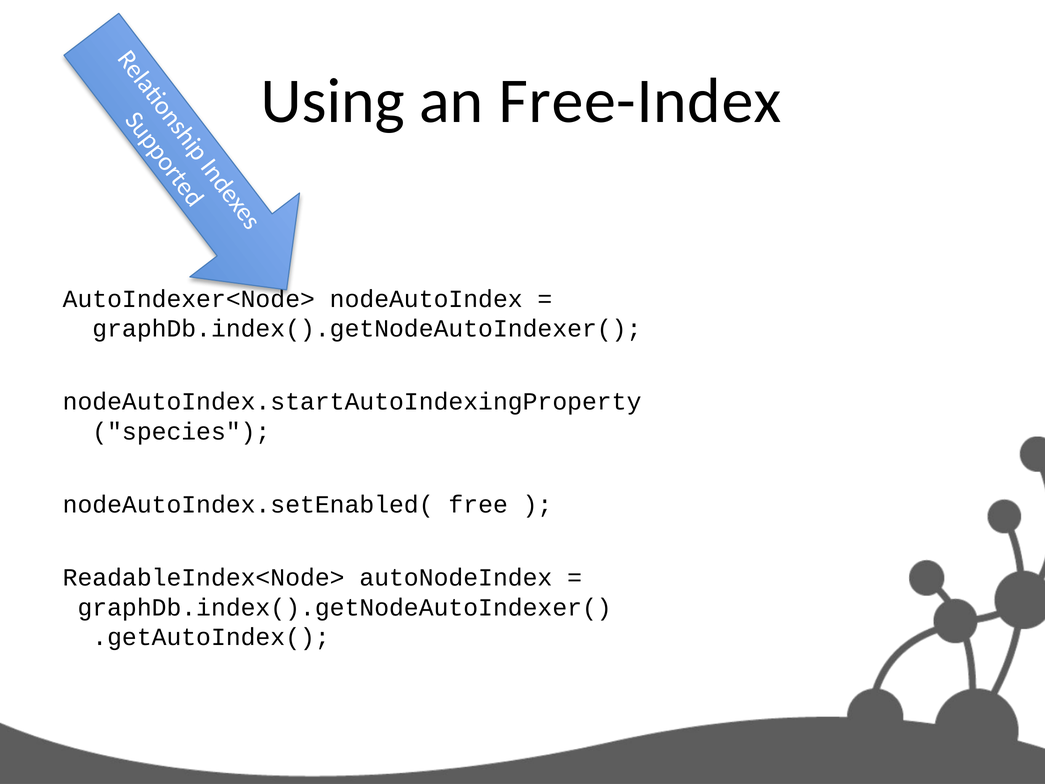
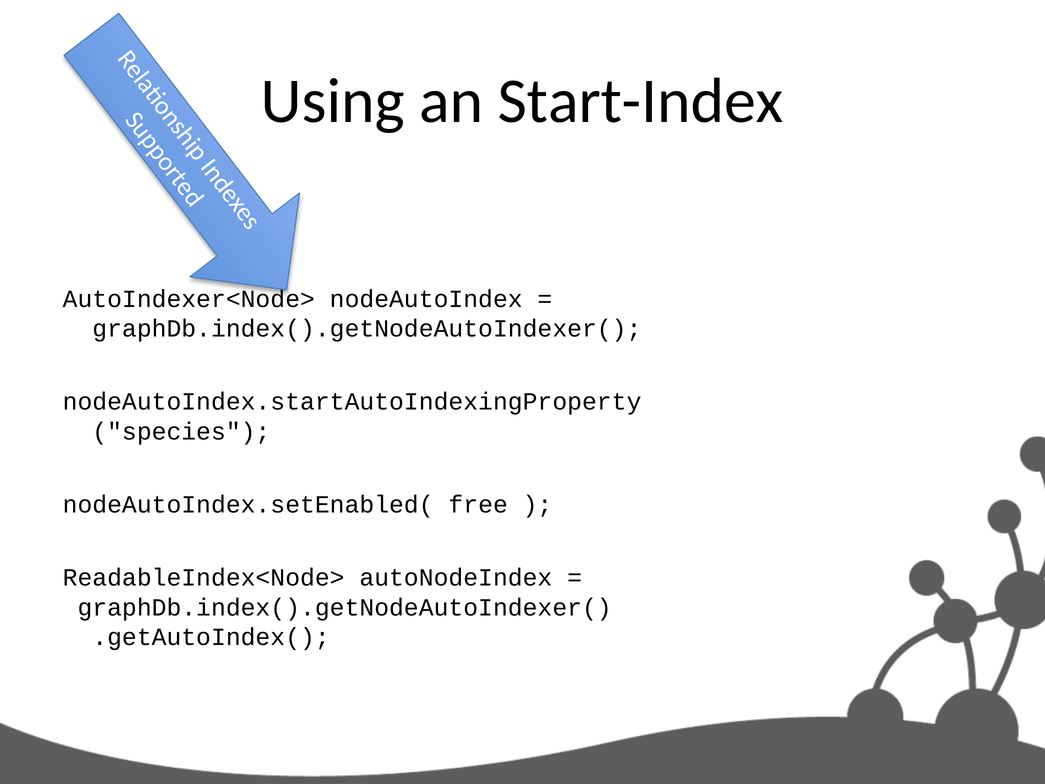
Free-Index: Free-Index -> Start-Index (641, 101)
